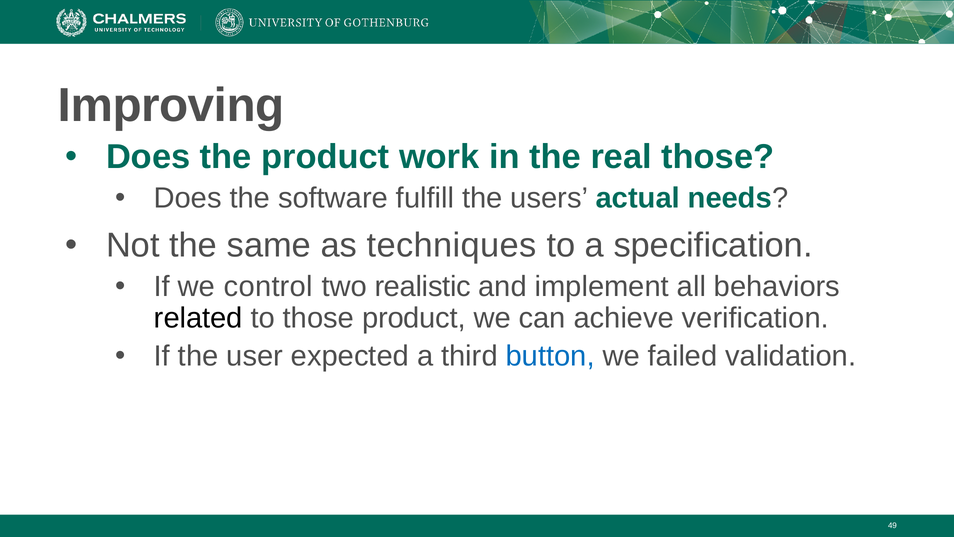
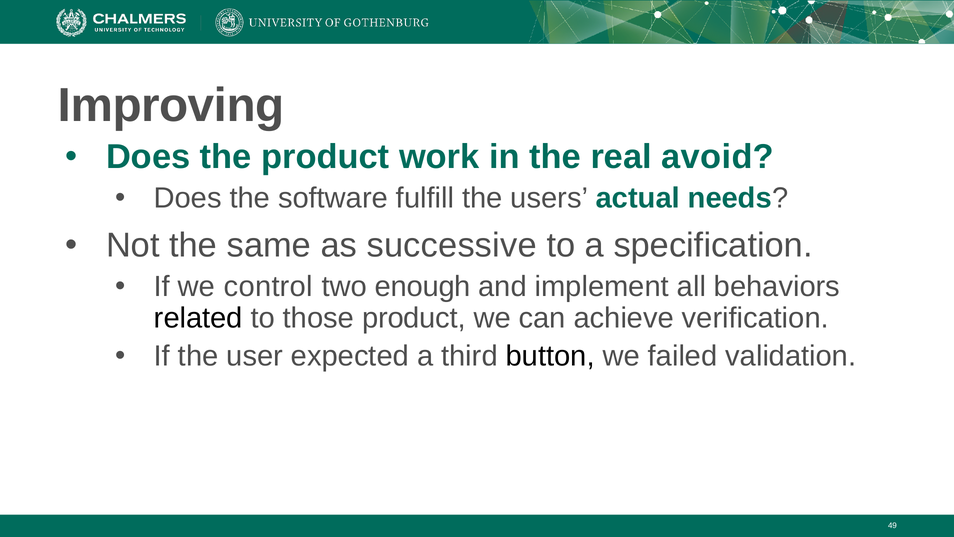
real those: those -> avoid (718, 157)
techniques: techniques -> successive (452, 245)
realistic: realistic -> enough (423, 286)
button colour: blue -> black (550, 356)
